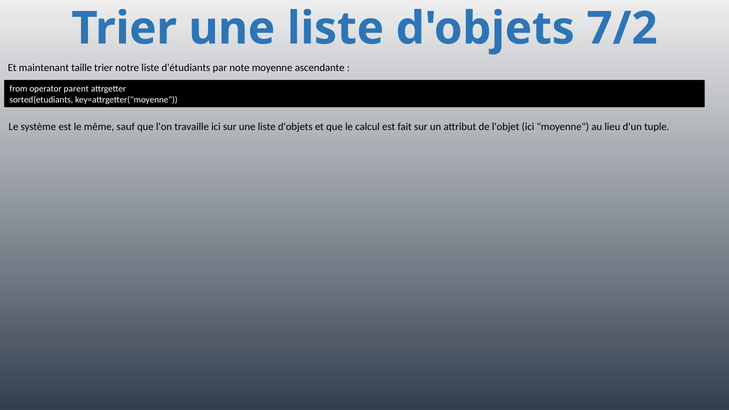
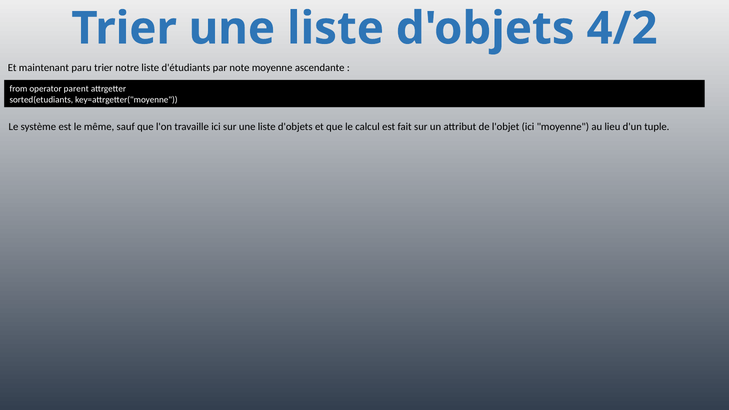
7/2: 7/2 -> 4/2 (622, 29)
taille: taille -> paru (82, 68)
